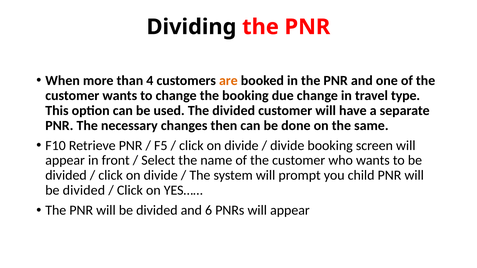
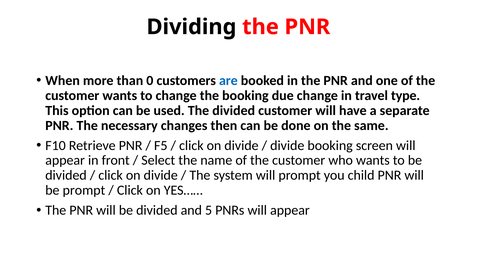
4: 4 -> 0 (150, 81)
are colour: orange -> blue (228, 81)
divided: divided -> prompt (84, 191)
6: 6 -> 5 (209, 211)
